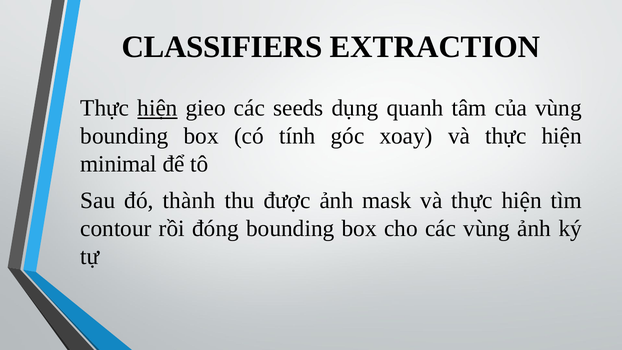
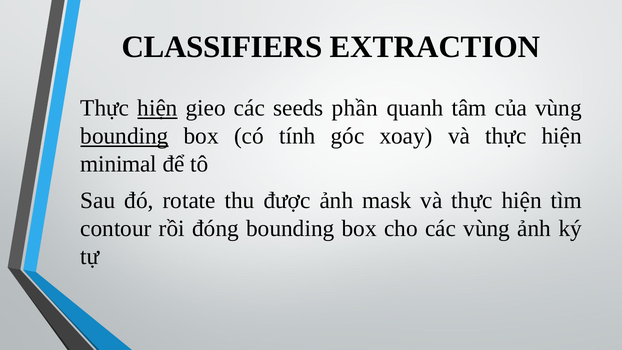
dụng: dụng -> phần (355, 108)
bounding underline: none -> present (124, 136)
thành: thành -> rotate (189, 201)
